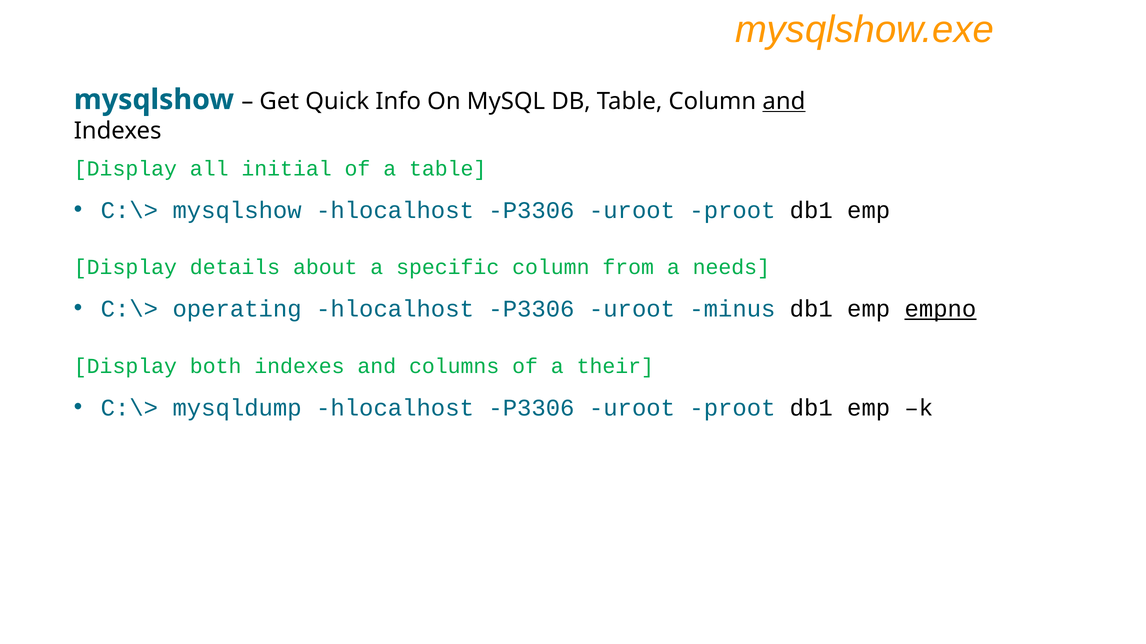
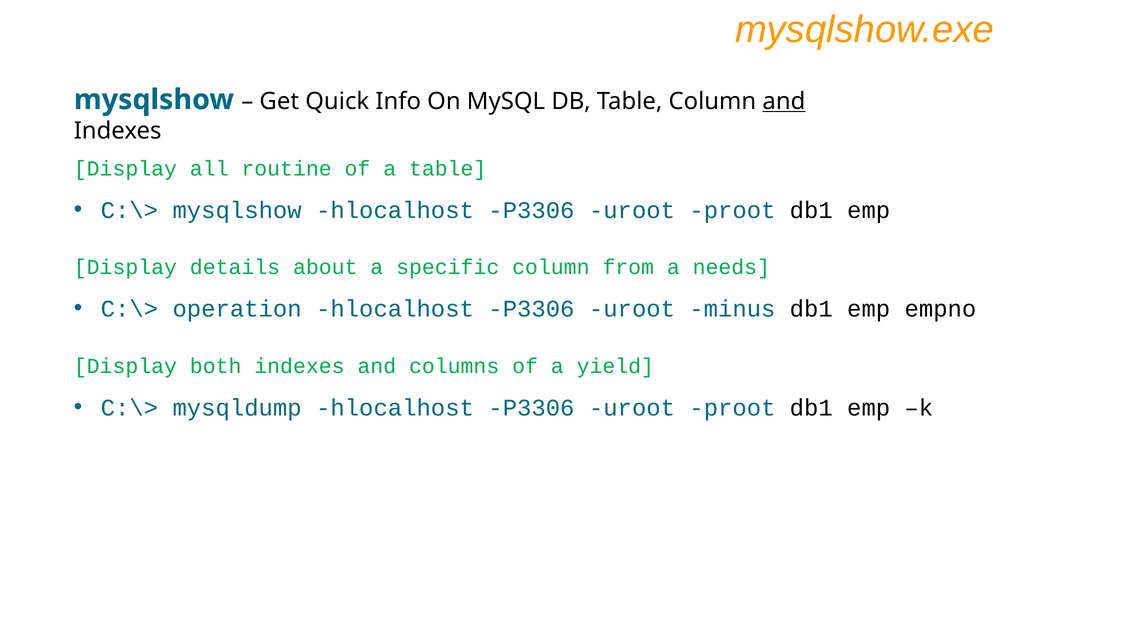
initial: initial -> routine (287, 169)
operating: operating -> operation (237, 309)
empno underline: present -> none (940, 309)
their: their -> yield (615, 366)
